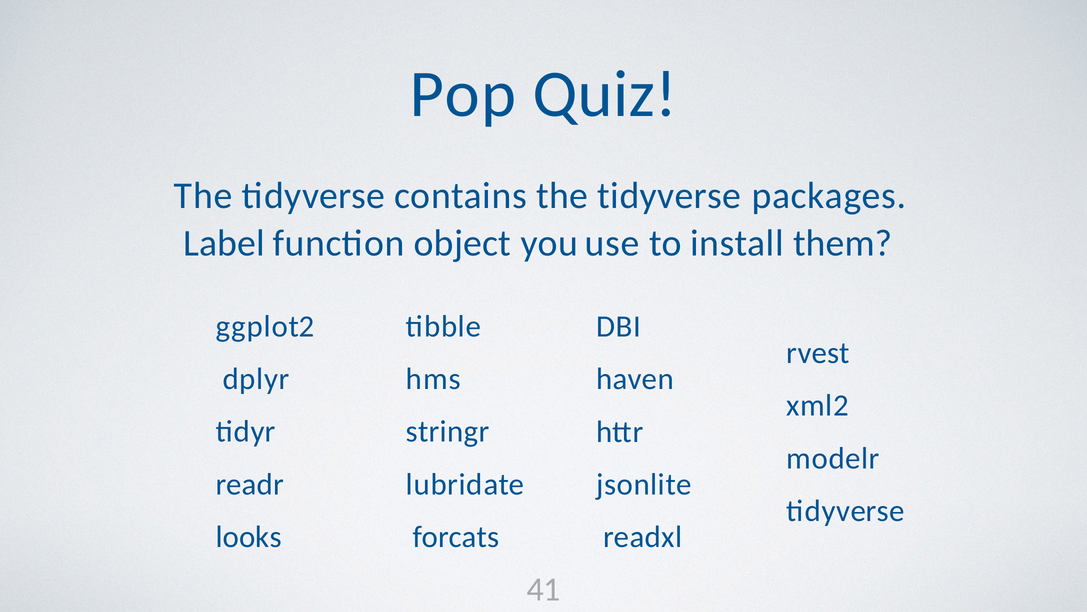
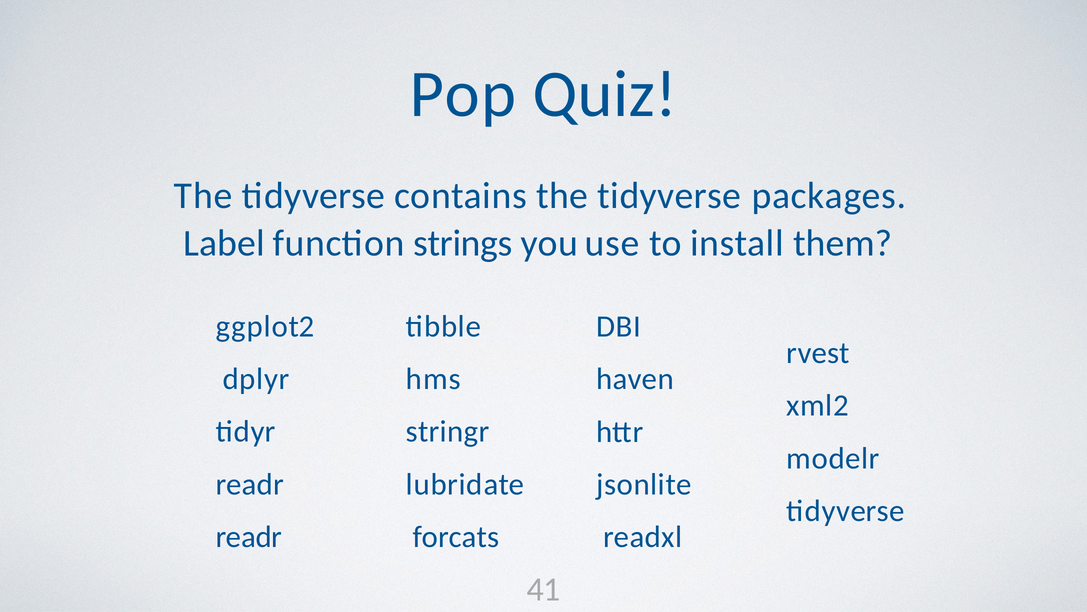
object: object -> strings (463, 243)
looks: looks -> readr (249, 537)
